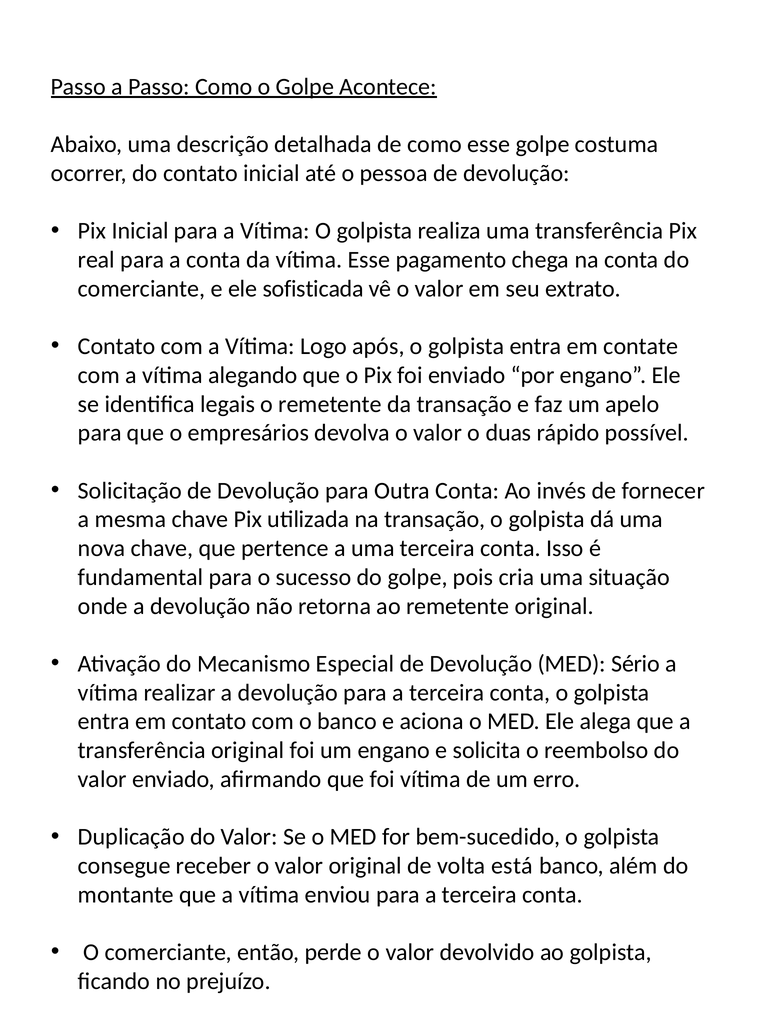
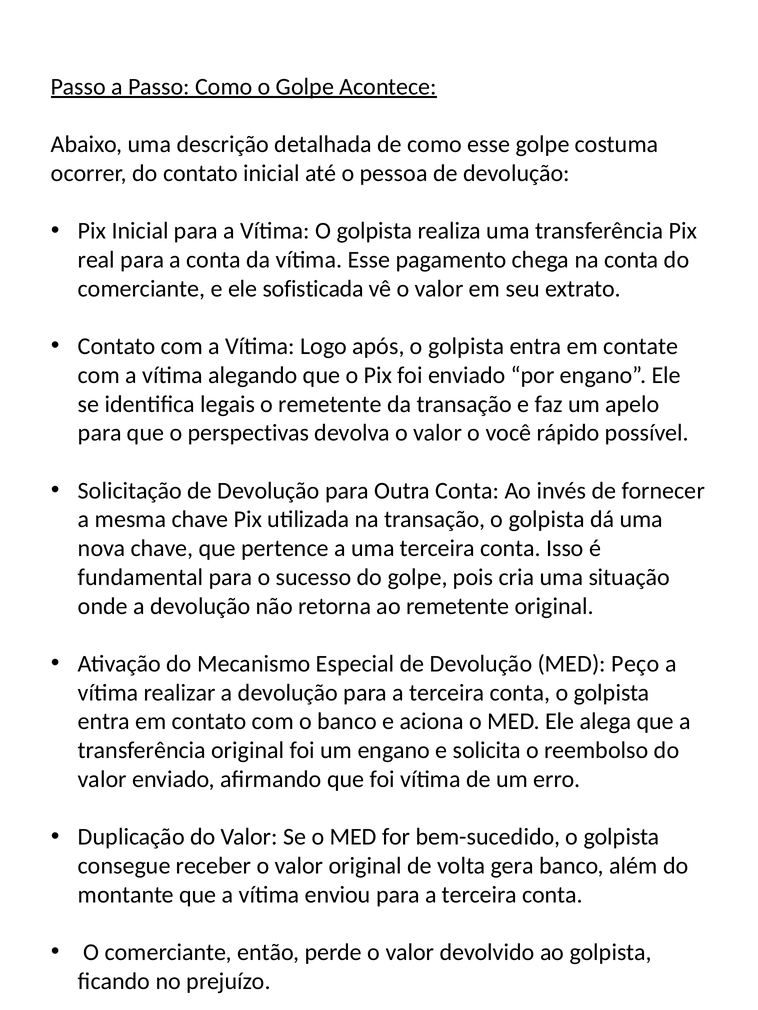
empresários: empresários -> perspectivas (248, 433)
duas: duas -> você (508, 433)
Sério: Sério -> Peço (635, 664)
está: está -> gera (512, 866)
